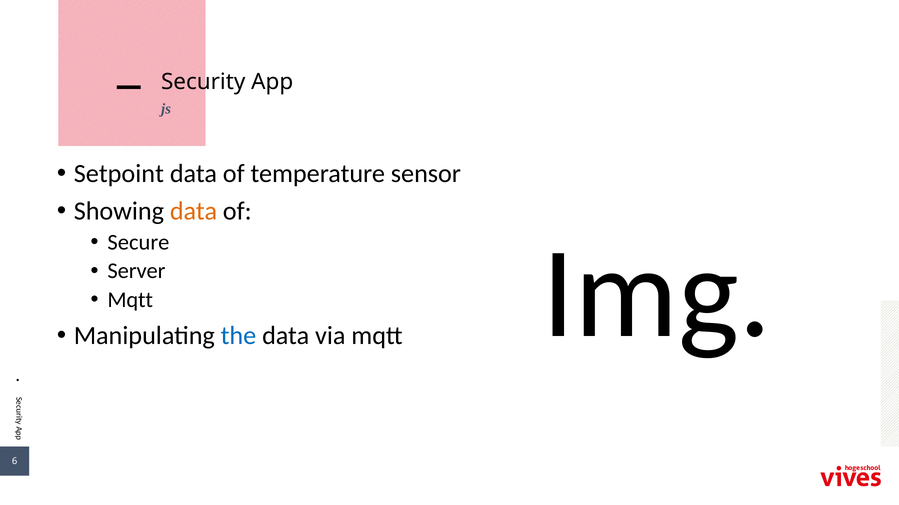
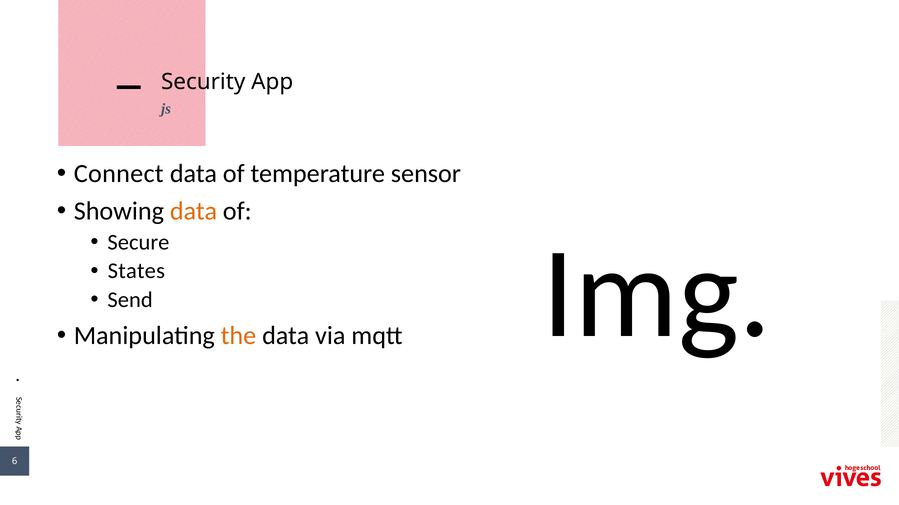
Setpoint: Setpoint -> Connect (119, 174)
Server: Server -> States (136, 271)
Mqtt: Mqtt -> Send (130, 300)
the colour: blue -> orange (238, 336)
